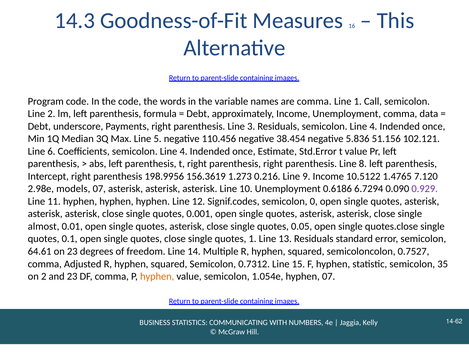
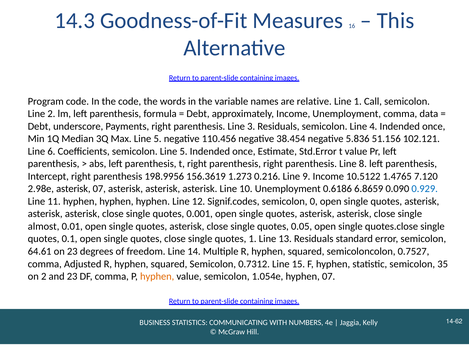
are comma: comma -> relative (314, 101)
Coefficients semicolon Line 4: 4 -> 5 (184, 151)
2.98e models: models -> asterisk (73, 189)
6.7294: 6.7294 -> 6.8659 (369, 189)
0.929 colour: purple -> blue (425, 189)
